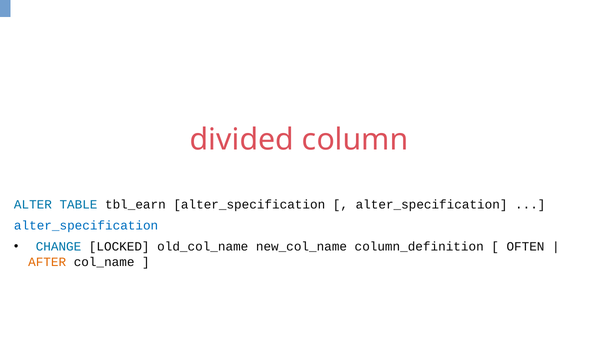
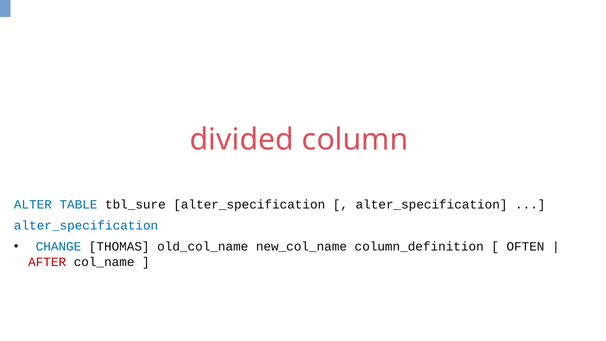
tbl_earn: tbl_earn -> tbl_sure (135, 204)
LOCKED: LOCKED -> THOMAS (119, 247)
AFTER colour: orange -> red (47, 262)
